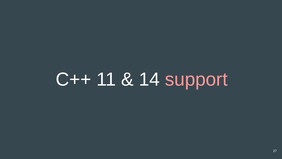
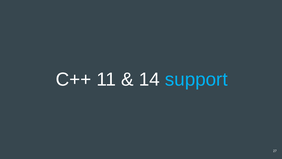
support colour: pink -> light blue (196, 79)
